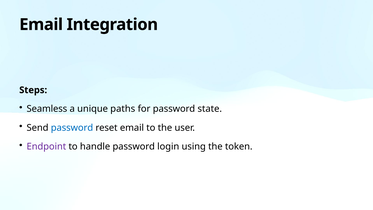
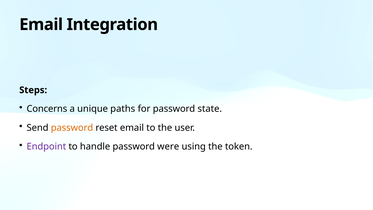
Seamless: Seamless -> Concerns (47, 109)
password colour: blue -> orange (72, 128)
login: login -> were (168, 146)
